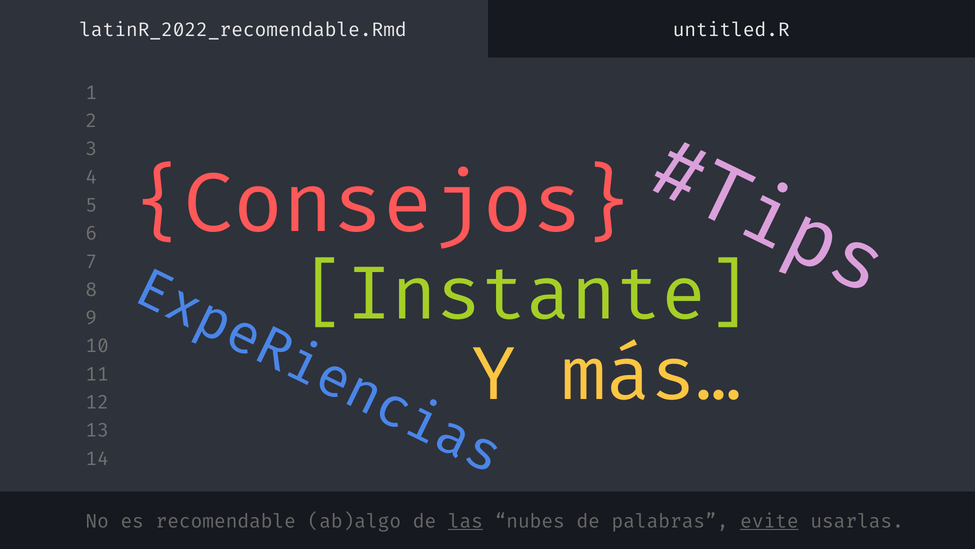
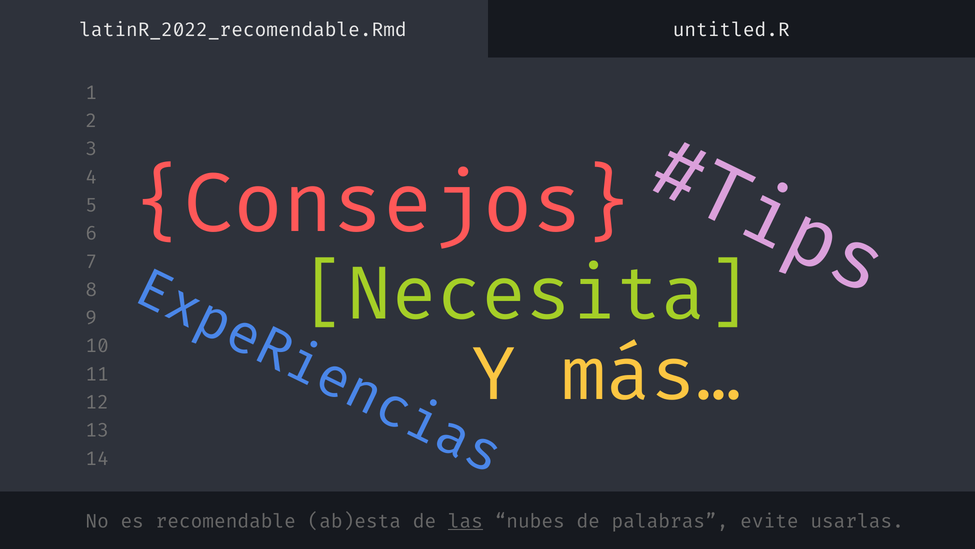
Instante: Instante -> Necesita (526, 294)
ab)algo: ab)algo -> ab)esta (354, 521)
evite underline: present -> none (769, 521)
